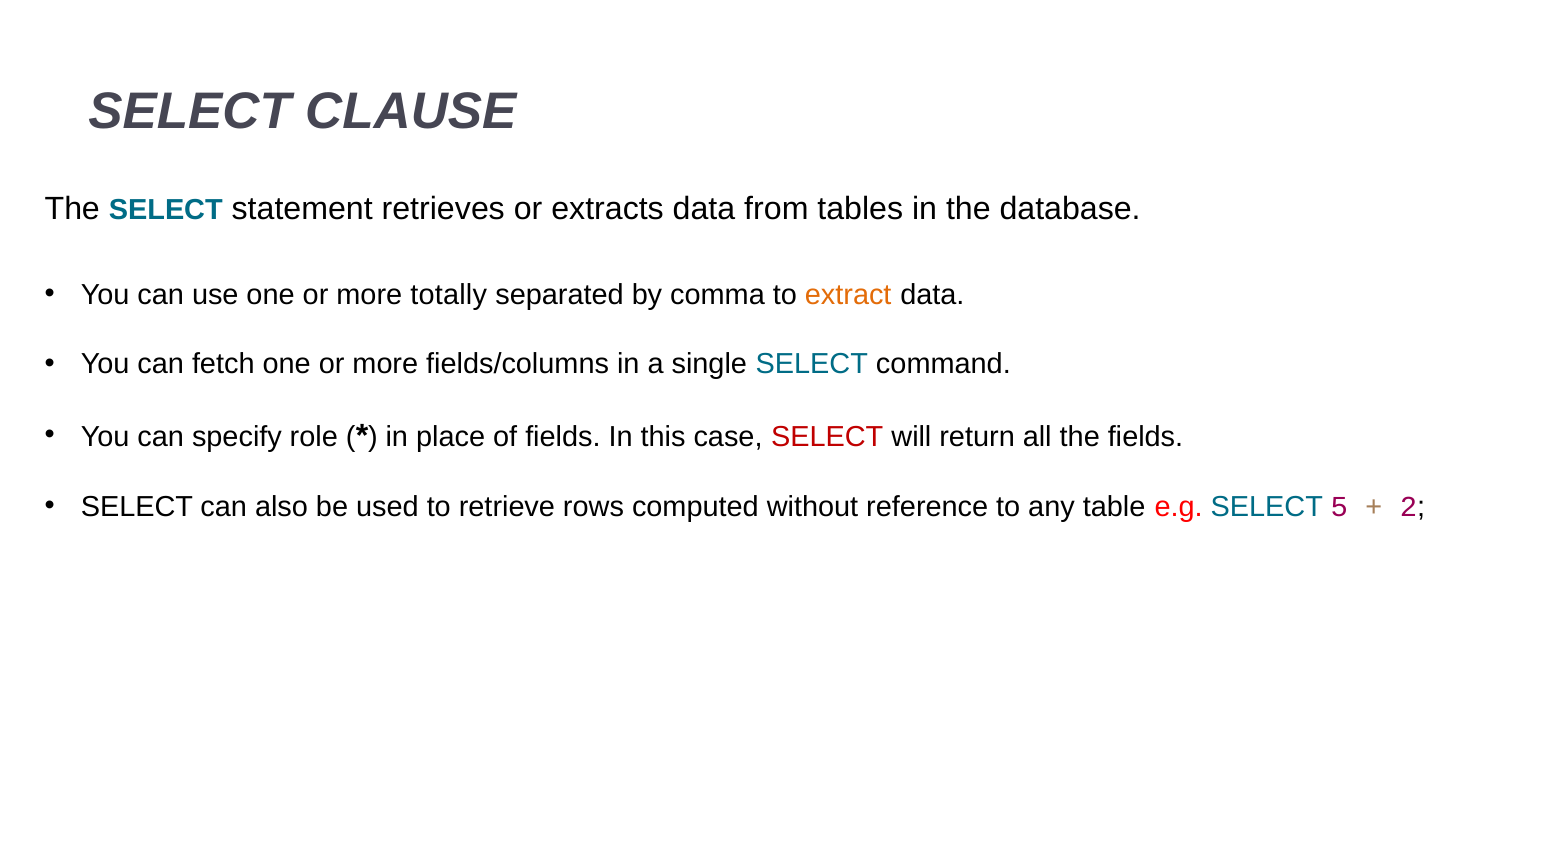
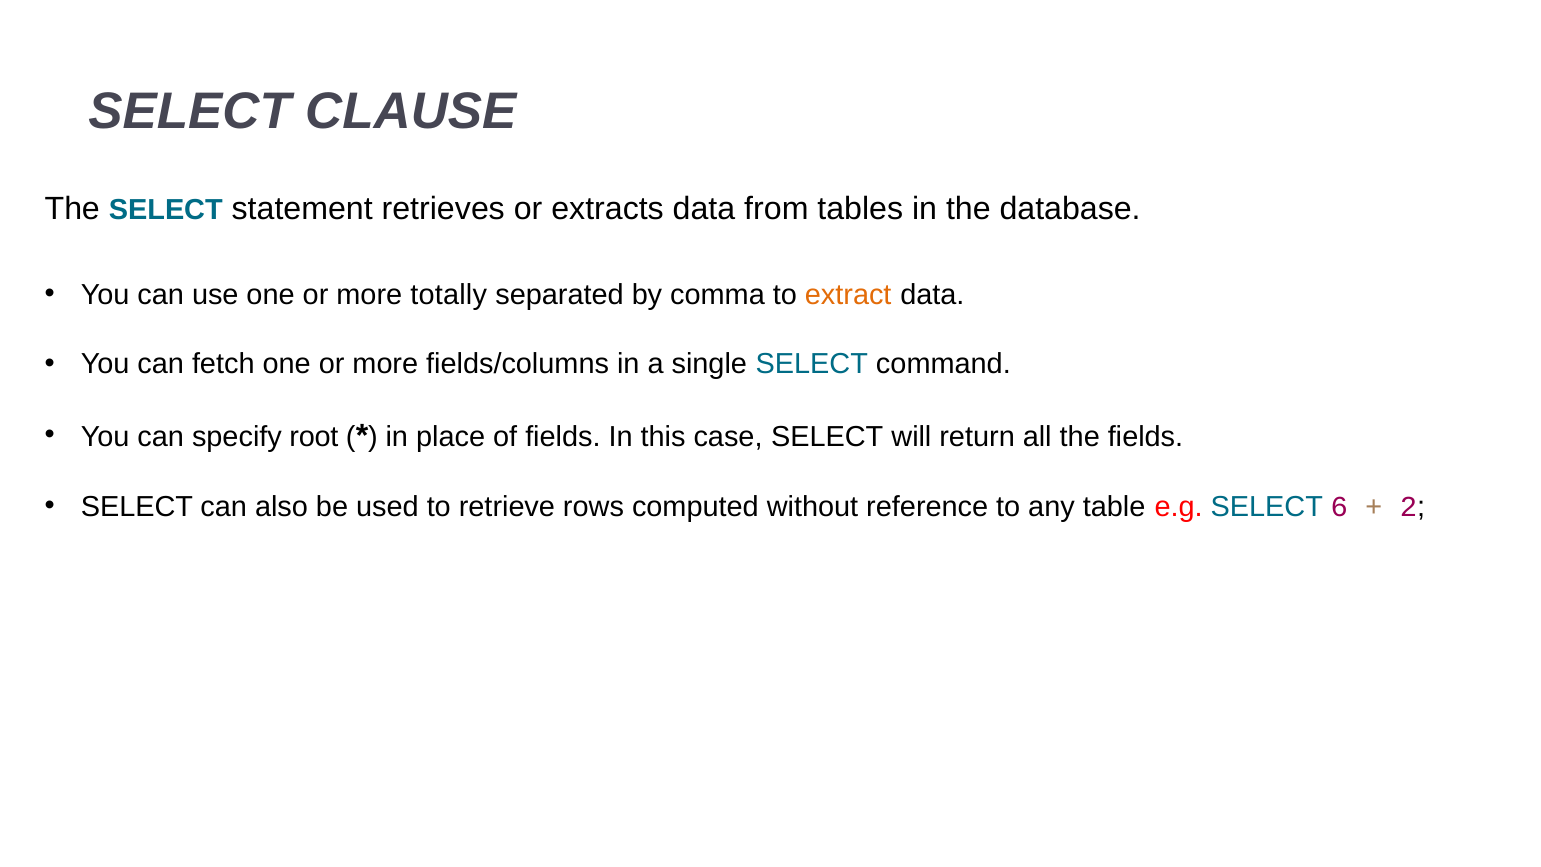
role: role -> root (314, 437)
SELECT colour: red -> black (827, 437)
5: 5 -> 6 (1339, 507)
